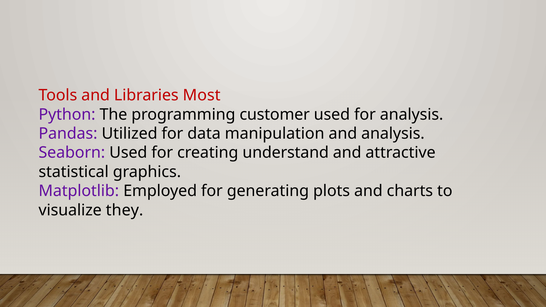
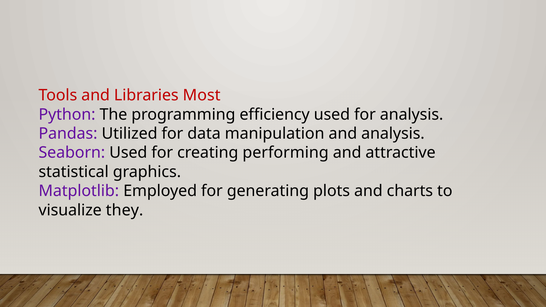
customer: customer -> efficiency (275, 115)
understand: understand -> performing (286, 153)
